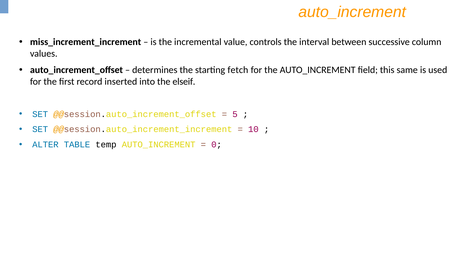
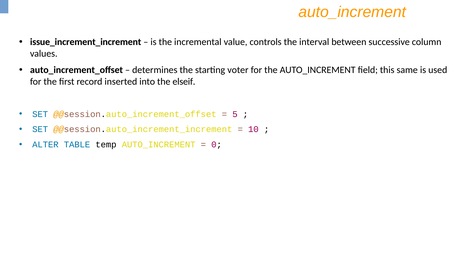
miss_increment_increment: miss_increment_increment -> issue_increment_increment (86, 42)
fetch: fetch -> voter (238, 70)
